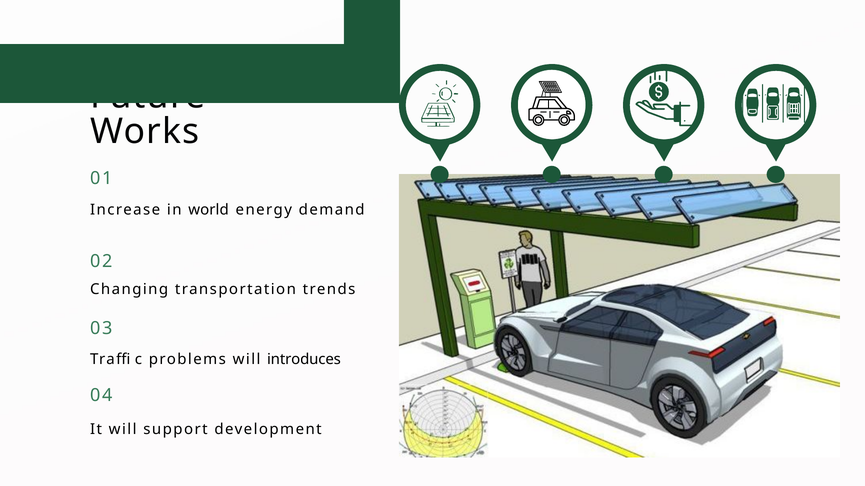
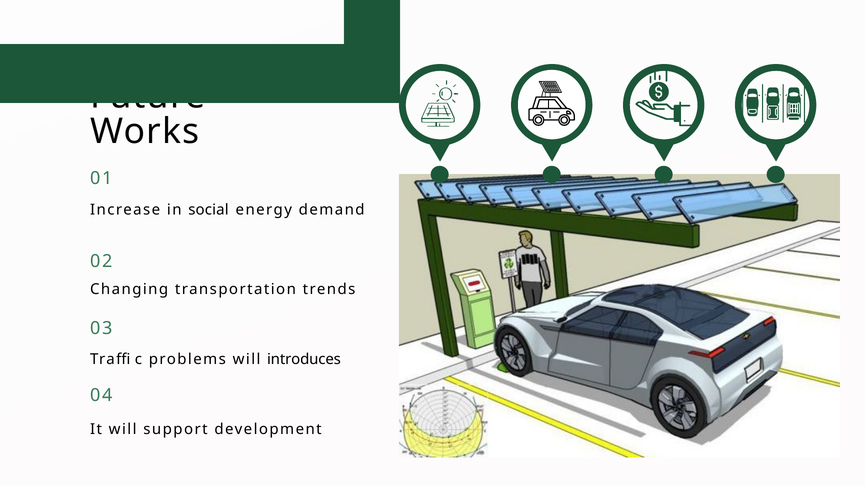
world: world -> social (208, 210)
